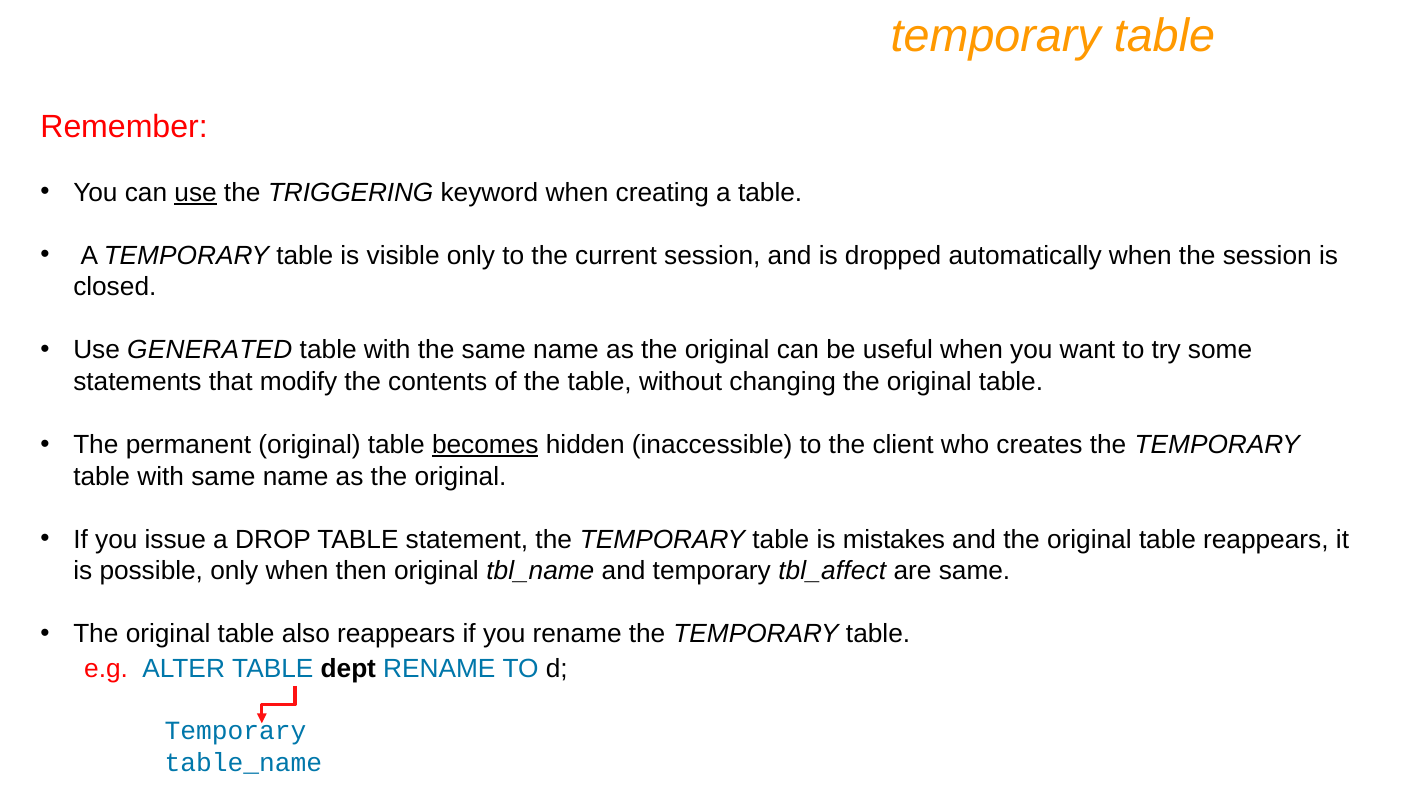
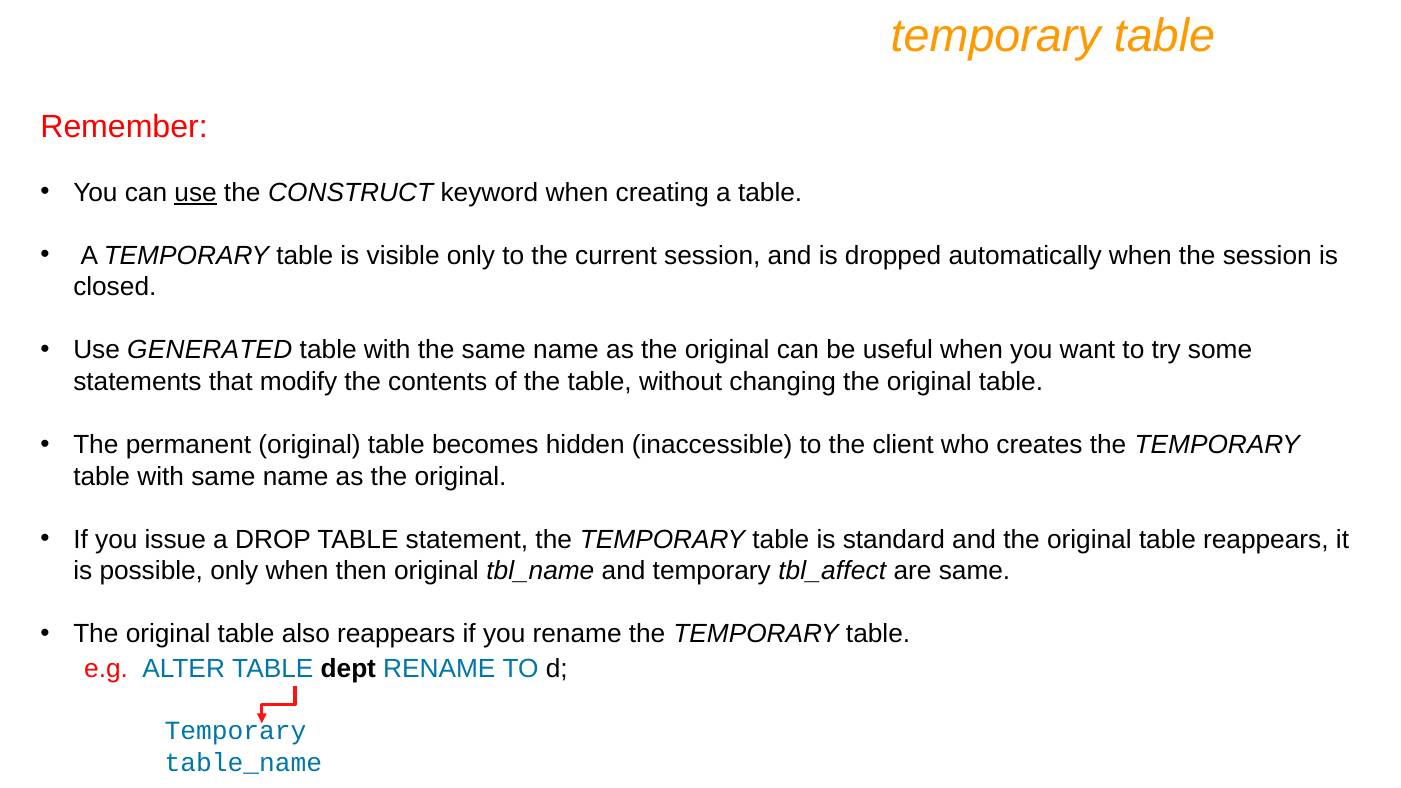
TRIGGERING: TRIGGERING -> CONSTRUCT (351, 193)
becomes underline: present -> none (485, 445)
mistakes: mistakes -> standard (894, 539)
